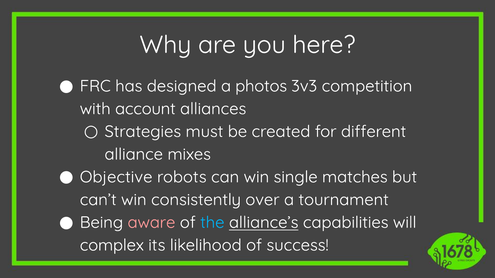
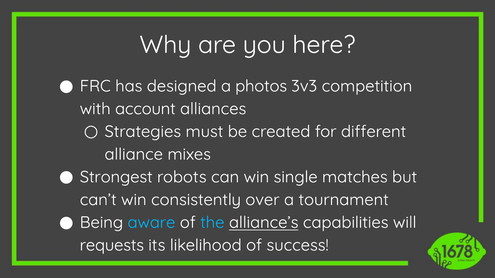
Objective: Objective -> Strongest (116, 177)
aware colour: pink -> light blue (151, 223)
complex: complex -> requests (112, 246)
